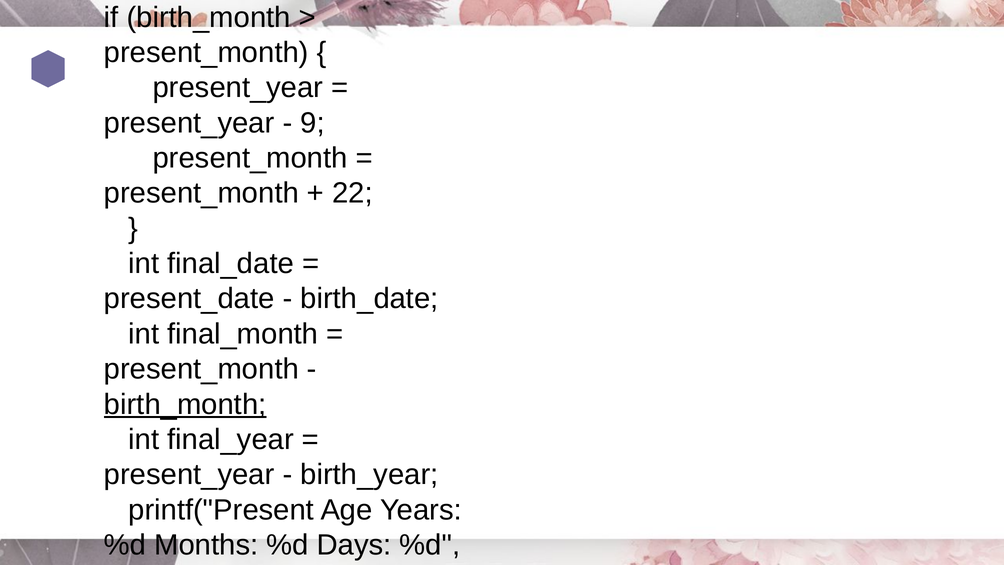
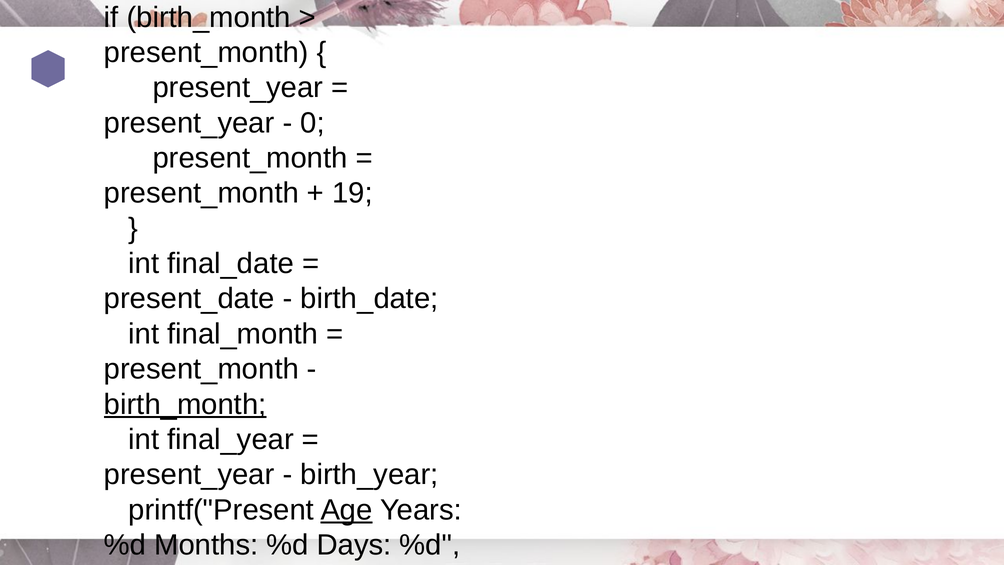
9: 9 -> 0 (313, 123)
22: 22 -> 19 (352, 193)
Age underline: none -> present (347, 510)
